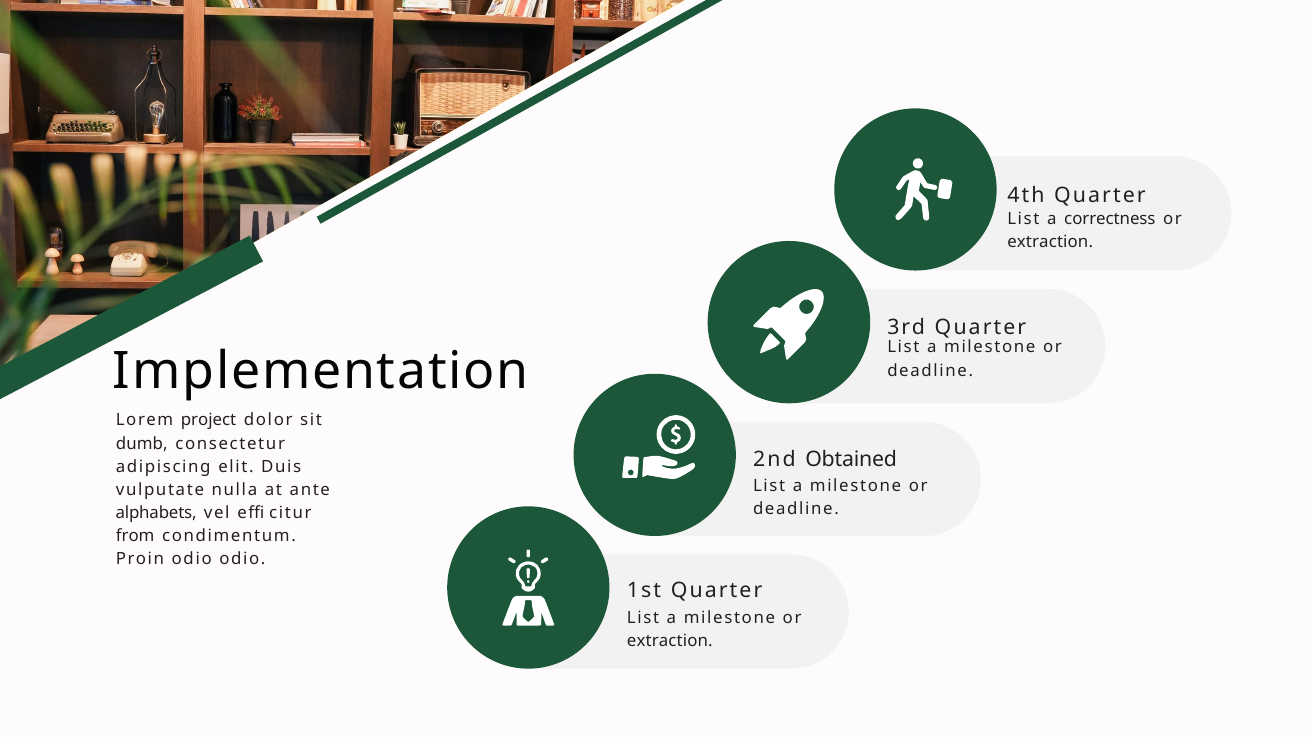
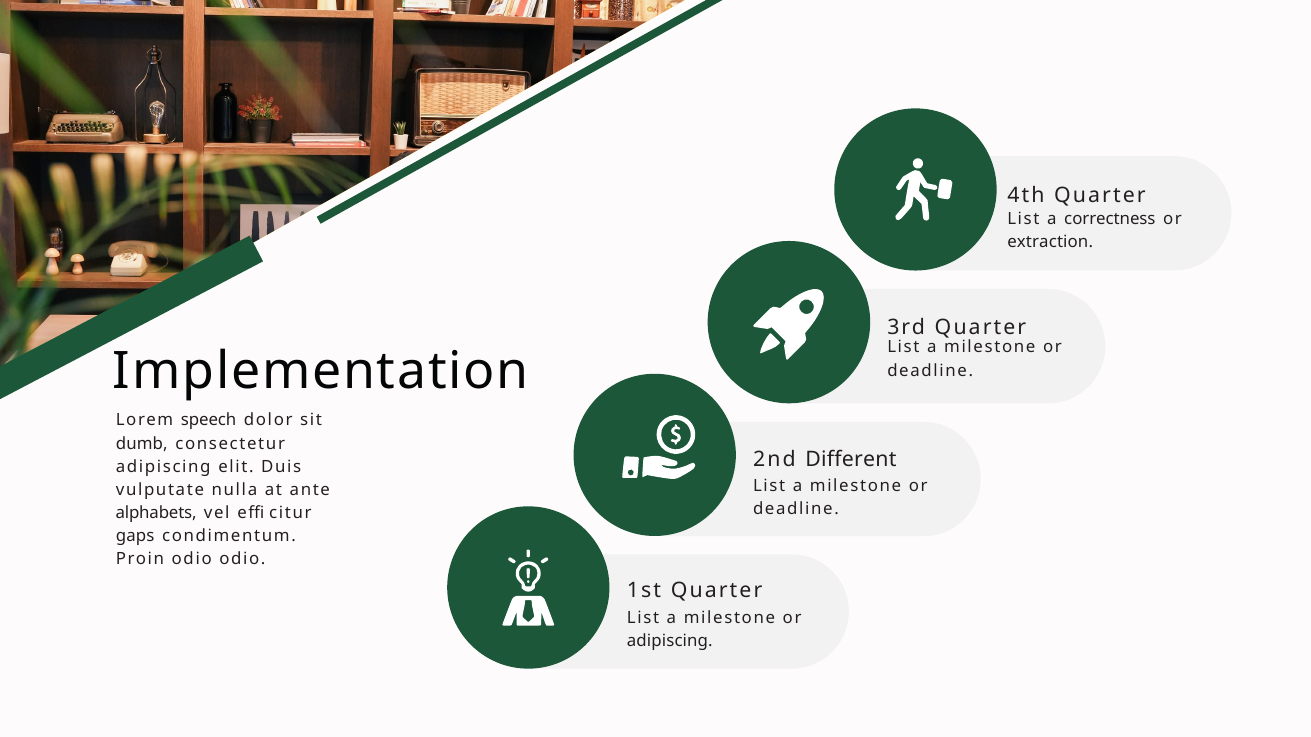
project: project -> speech (209, 421)
Obtained: Obtained -> Different (851, 460)
from: from -> gaps (135, 536)
extraction: extraction -> adipiscing (670, 642)
